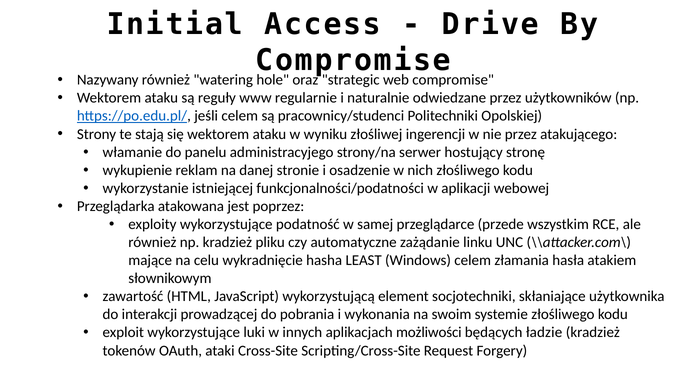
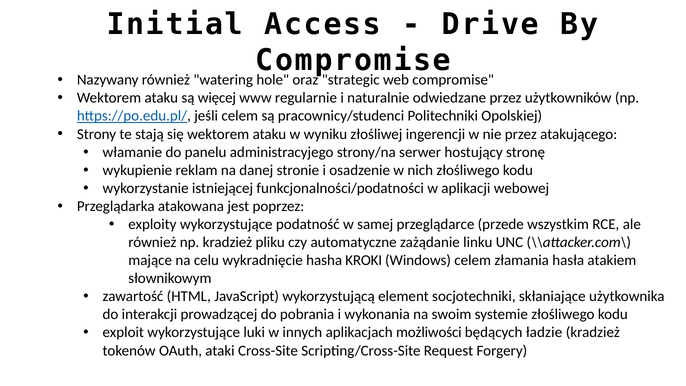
reguły: reguły -> więcej (217, 98)
LEAST: LEAST -> KROKI (364, 260)
